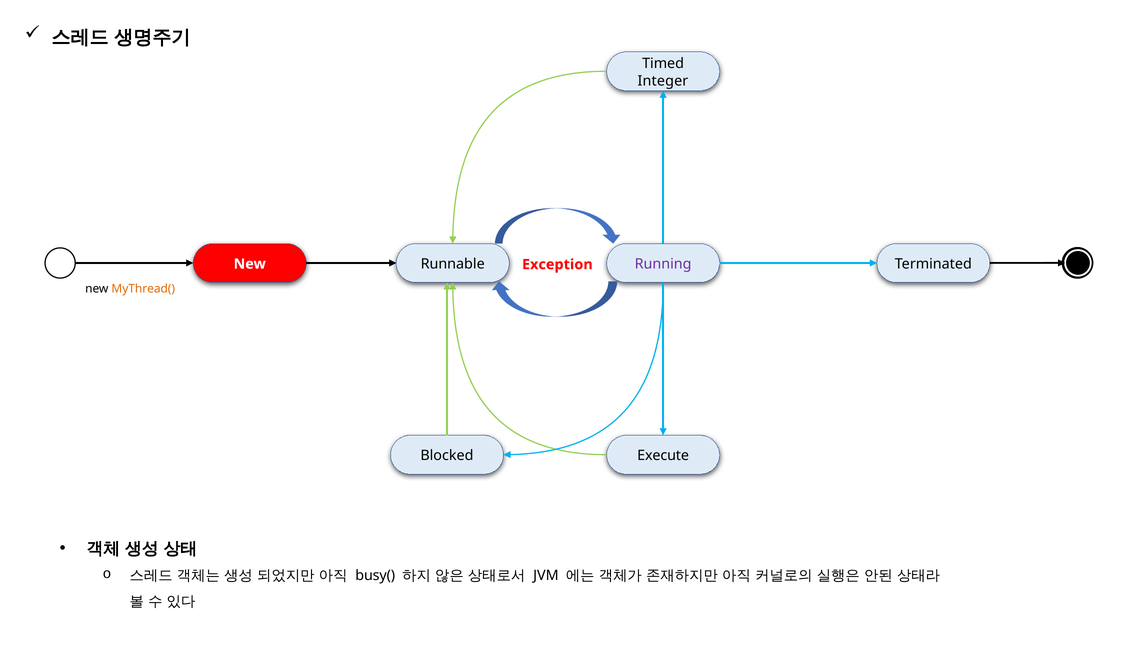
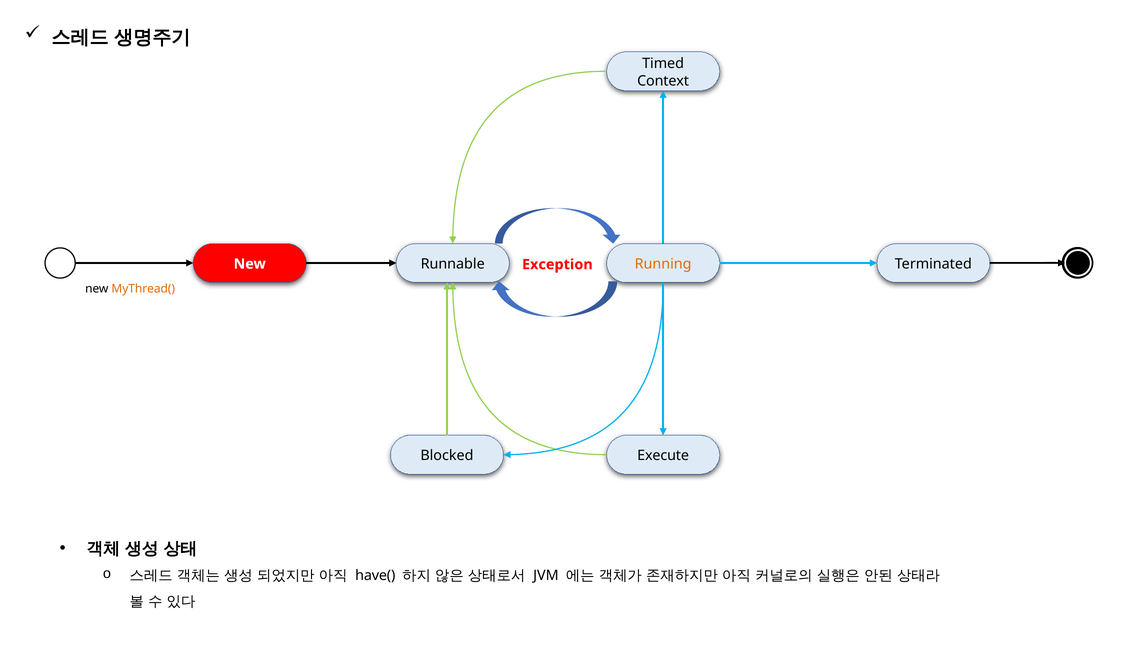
Integer: Integer -> Context (663, 81)
Running colour: purple -> orange (663, 264)
busy(: busy( -> have( (375, 575)
